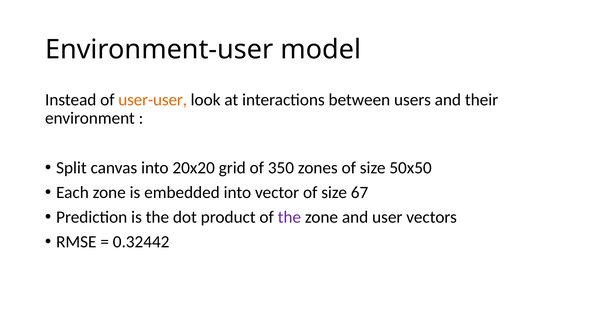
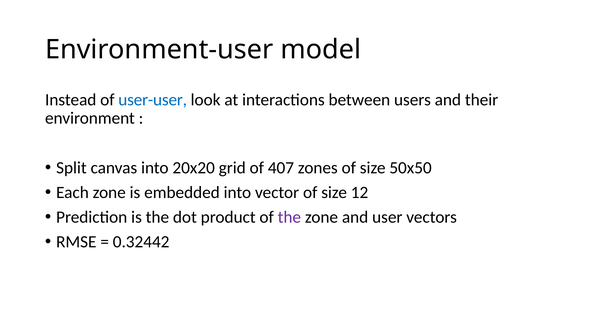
user-user colour: orange -> blue (153, 100)
350: 350 -> 407 (281, 168)
67: 67 -> 12 (360, 193)
